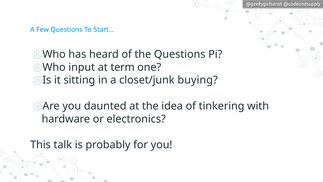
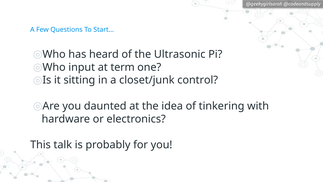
the Questions: Questions -> Ultrasonic (180, 54)
buying: buying -> control (198, 80)
